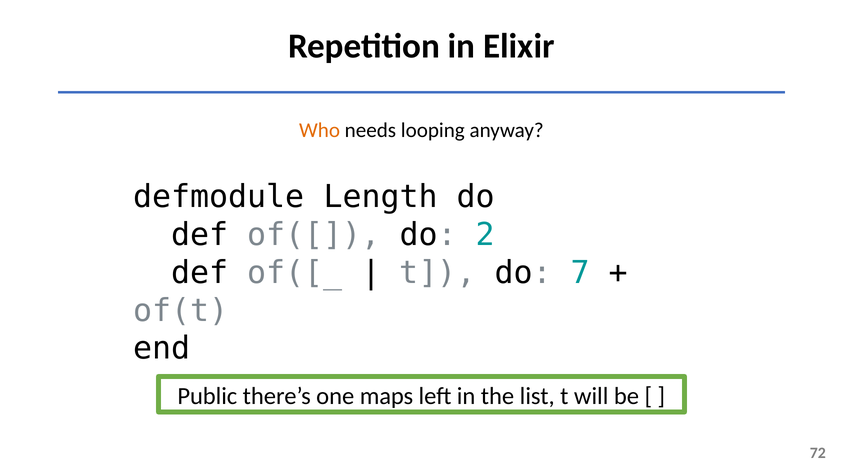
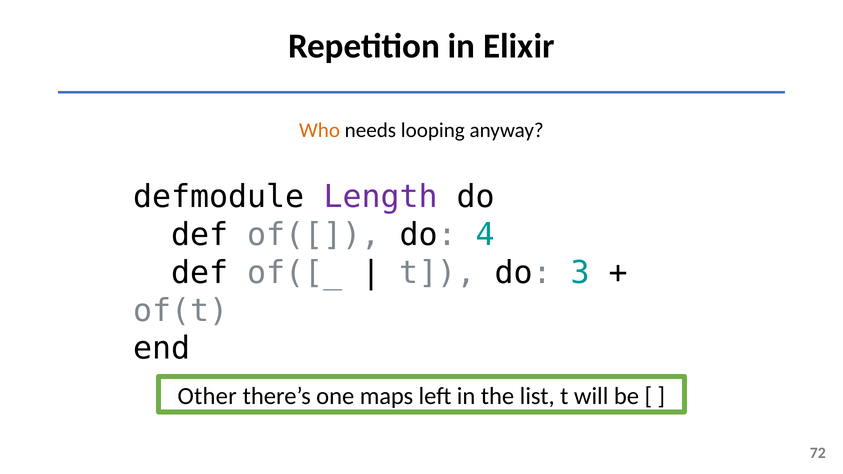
Length colour: black -> purple (381, 197)
2: 2 -> 4 (485, 235)
7: 7 -> 3 (580, 273)
Public: Public -> Other (207, 396)
